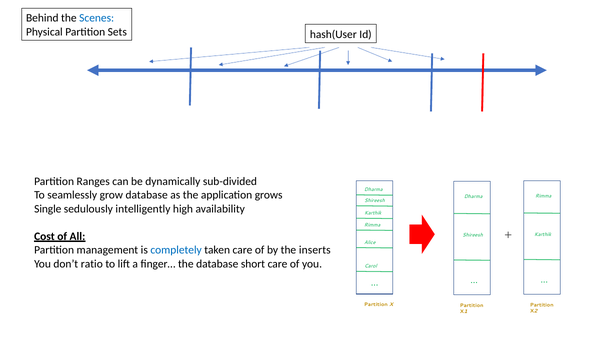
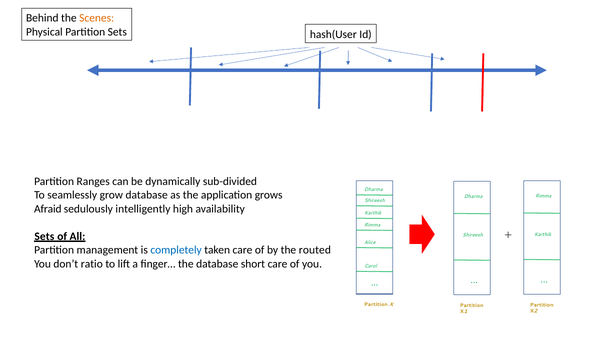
Scenes colour: blue -> orange (97, 18)
Single: Single -> Afraid (48, 209)
Cost: Cost -> Sets (44, 236)
inserts: inserts -> routed (315, 250)
